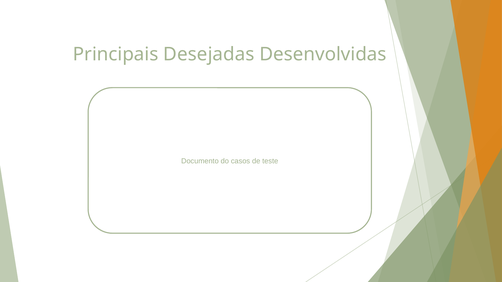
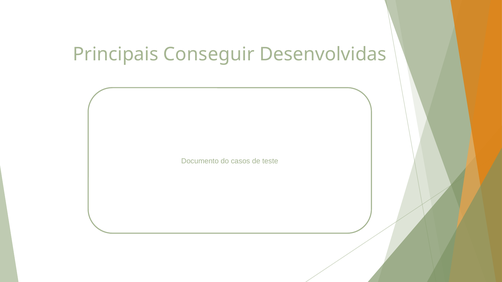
Desejadas: Desejadas -> Conseguir (209, 54)
